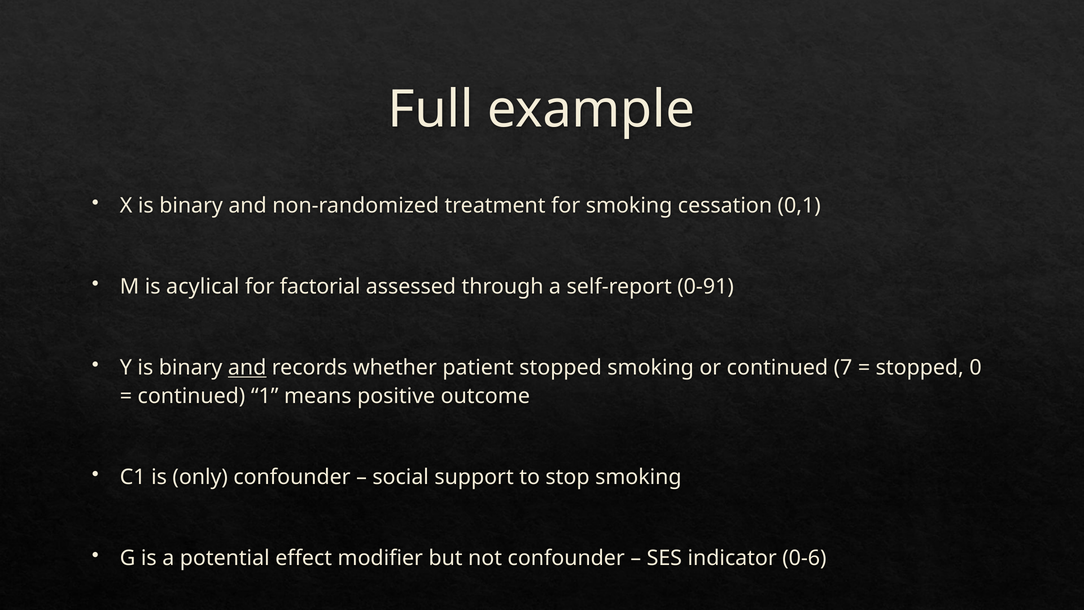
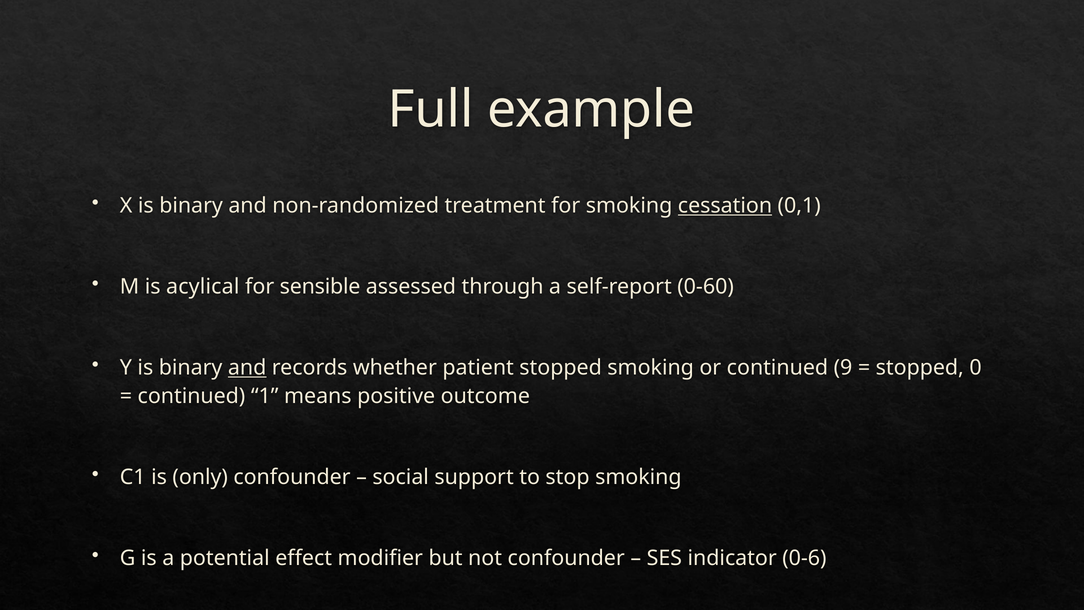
cessation underline: none -> present (725, 206)
factorial: factorial -> sensible (320, 287)
0-91: 0-91 -> 0-60 (706, 287)
7: 7 -> 9 (843, 368)
